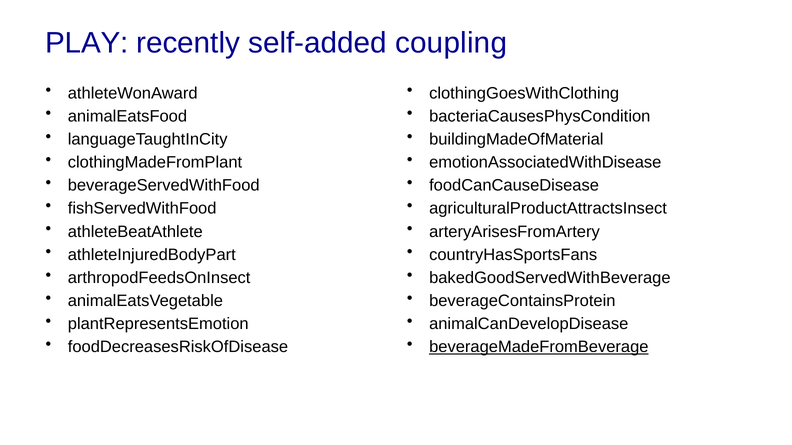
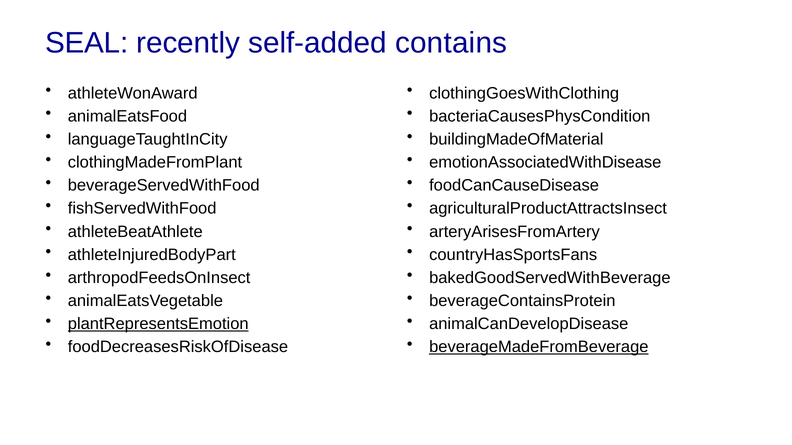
PLAY: PLAY -> SEAL (87, 43)
coupling: coupling -> contains (451, 43)
plantRepresentsEmotion underline: none -> present (158, 324)
